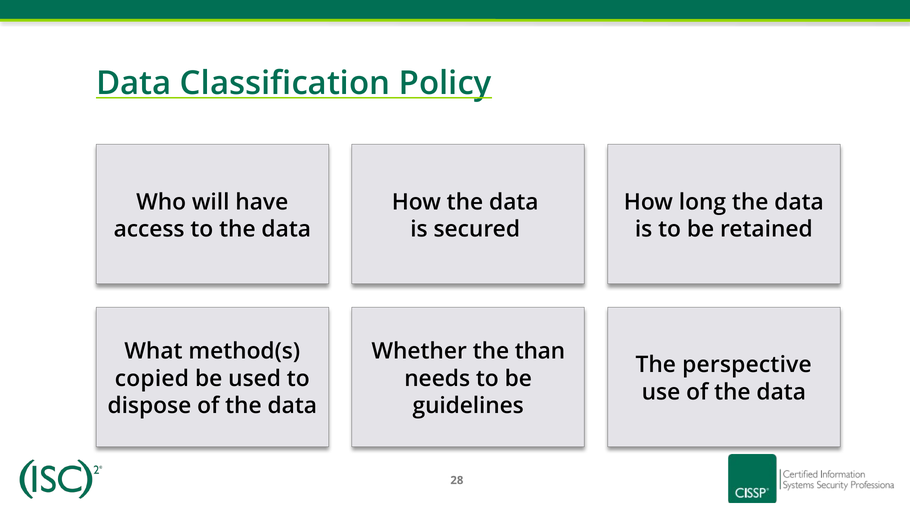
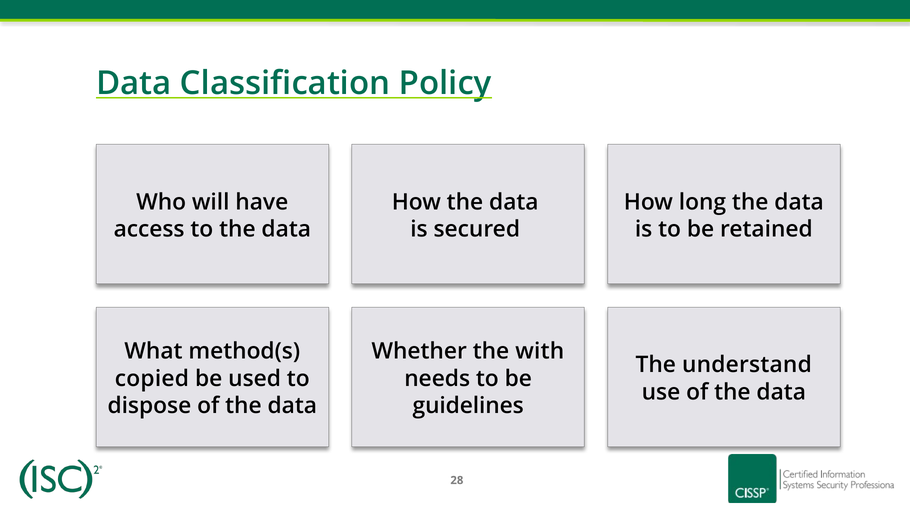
than: than -> with (540, 351)
perspective: perspective -> understand (747, 365)
